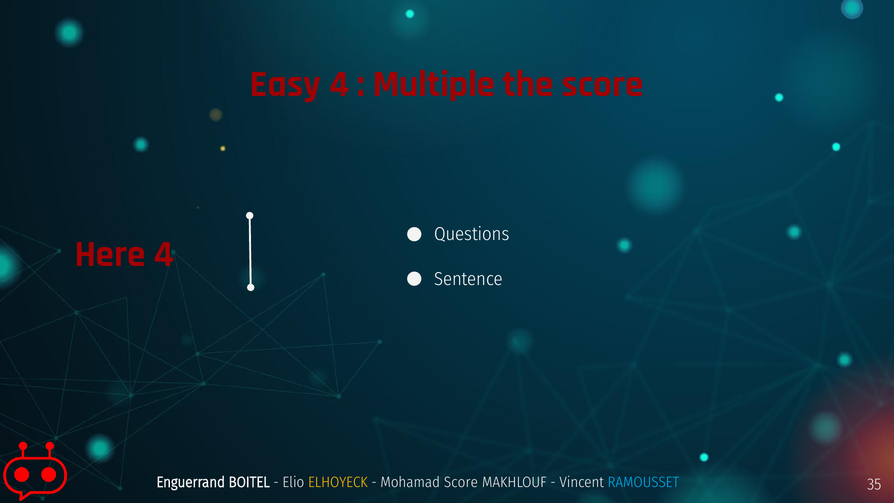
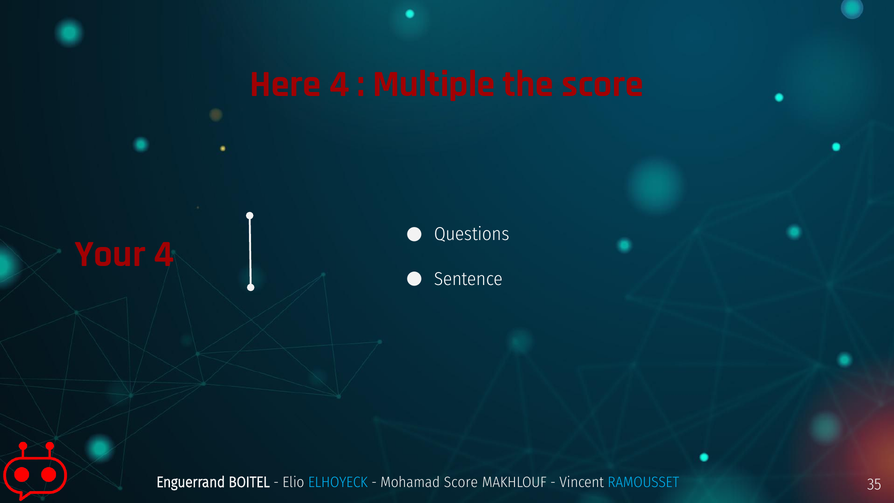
Easy: Easy -> Here (285, 84)
Here: Here -> Your (110, 254)
ELHOYECK colour: yellow -> light blue (338, 482)
